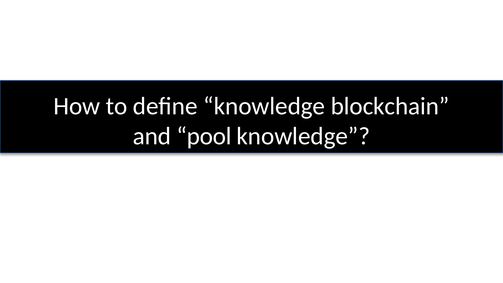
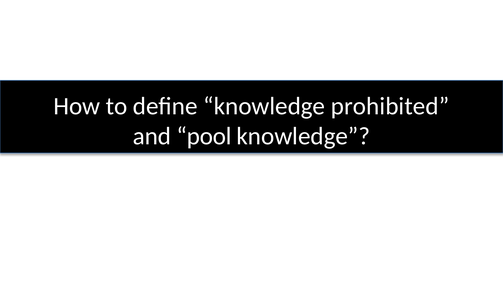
blockchain: blockchain -> prohibited (390, 106)
